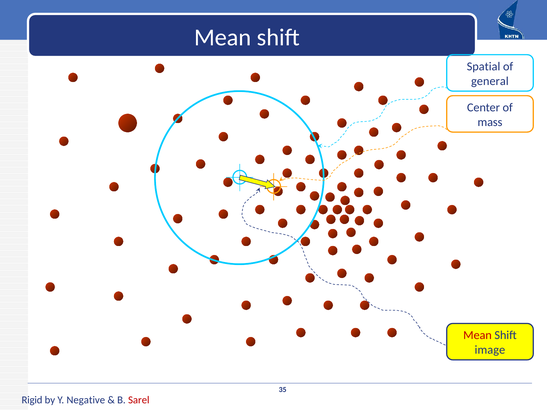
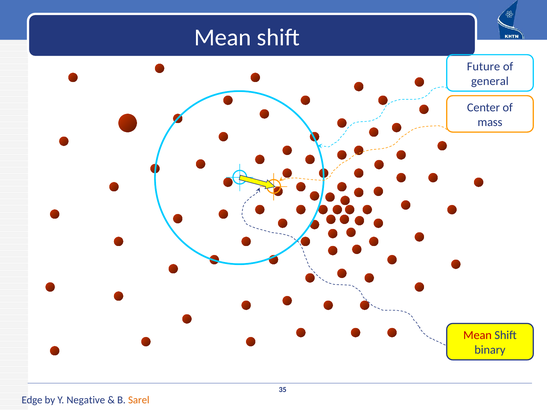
Spatial: Spatial -> Future (483, 66)
image: image -> binary (490, 350)
Rigid: Rigid -> Edge (32, 400)
Sarel colour: red -> orange (139, 400)
